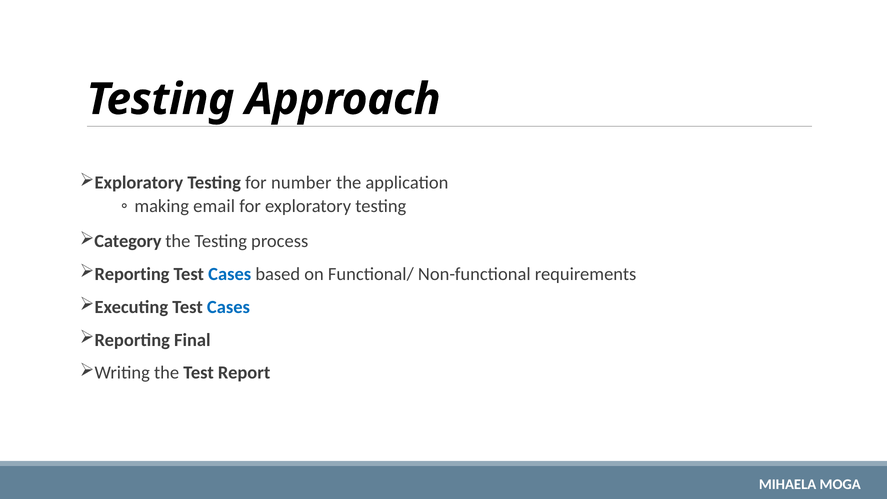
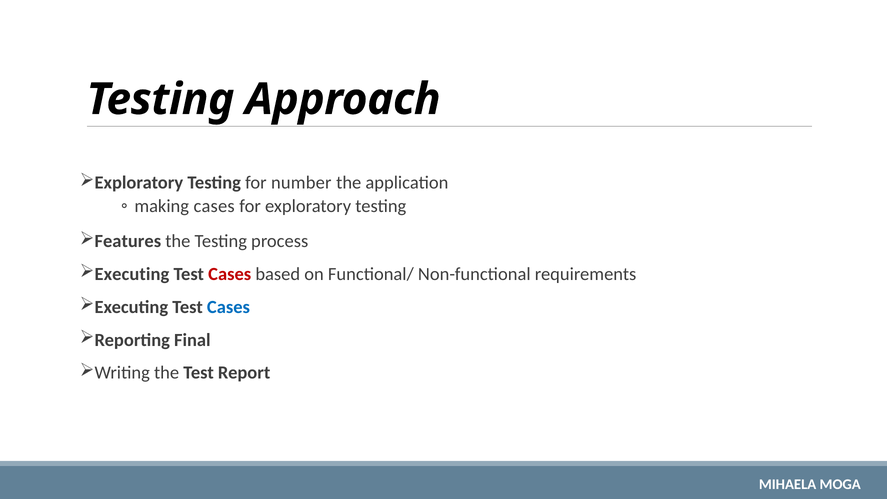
making email: email -> cases (214, 206)
Category: Category -> Features (128, 241)
Reporting: Reporting -> Executing (132, 274)
Cases colour: blue -> red (230, 274)
